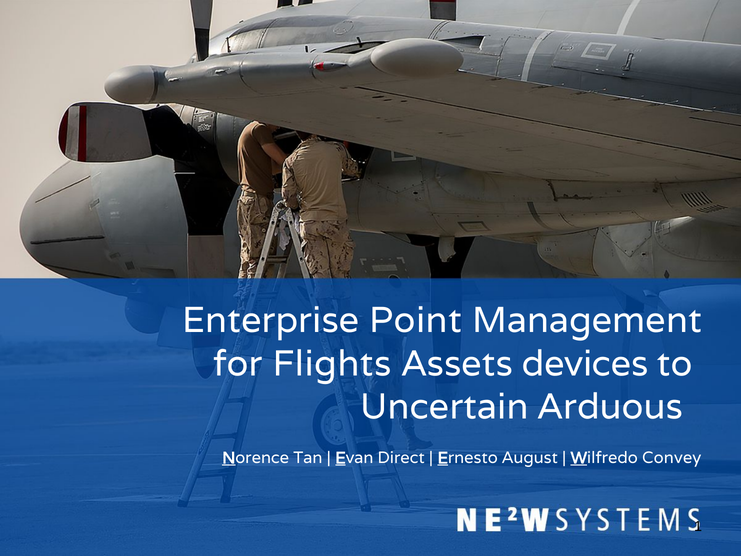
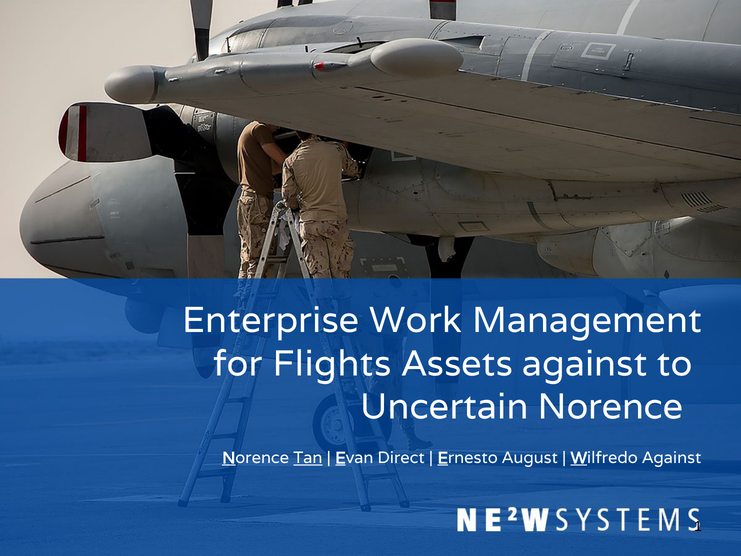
Point: Point -> Work (416, 320)
Assets devices: devices -> against (585, 364)
Uncertain Arduous: Arduous -> Norence (611, 407)
Tan underline: none -> present (308, 458)
Wilfredo Convey: Convey -> Against (672, 458)
